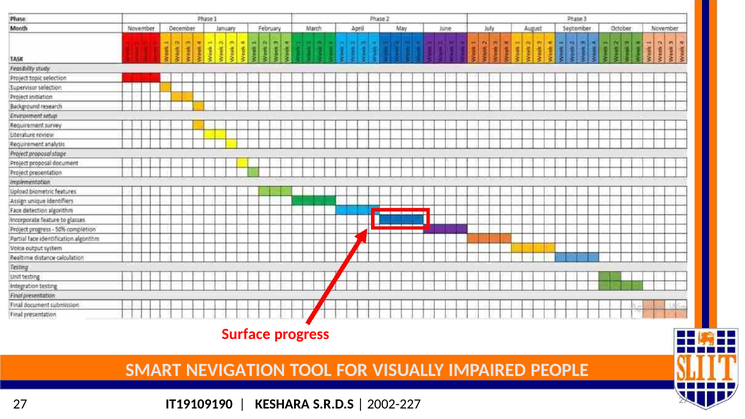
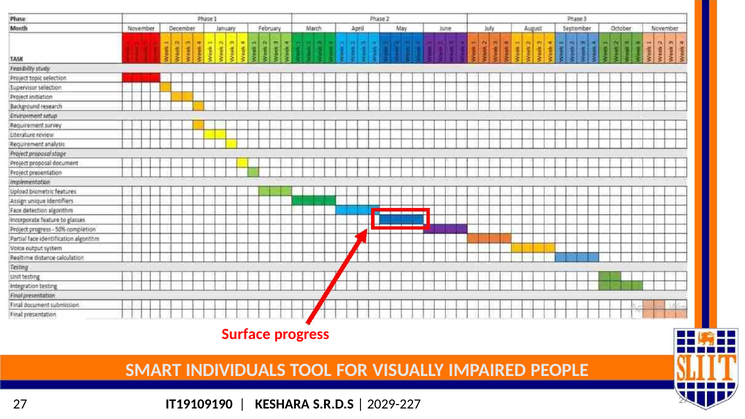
NEVIGATION: NEVIGATION -> INDIVIDUALS (236, 370)
2002-227: 2002-227 -> 2029-227 (394, 404)
